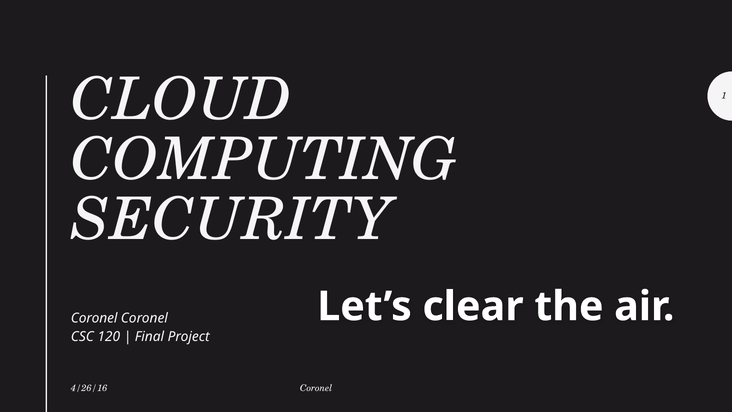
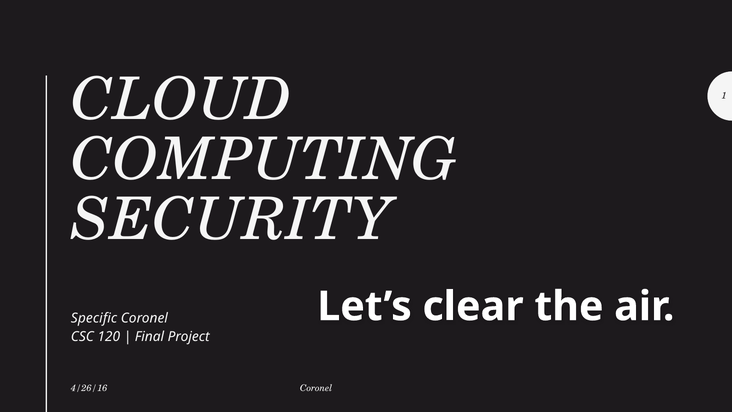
Coronel: Coronel -> Specific (94, 318)
